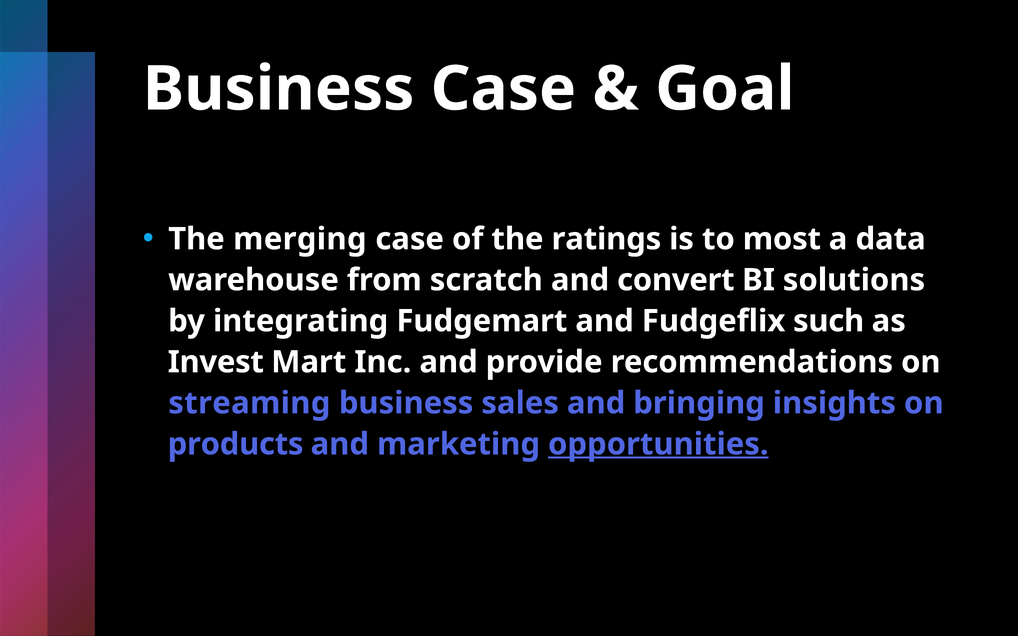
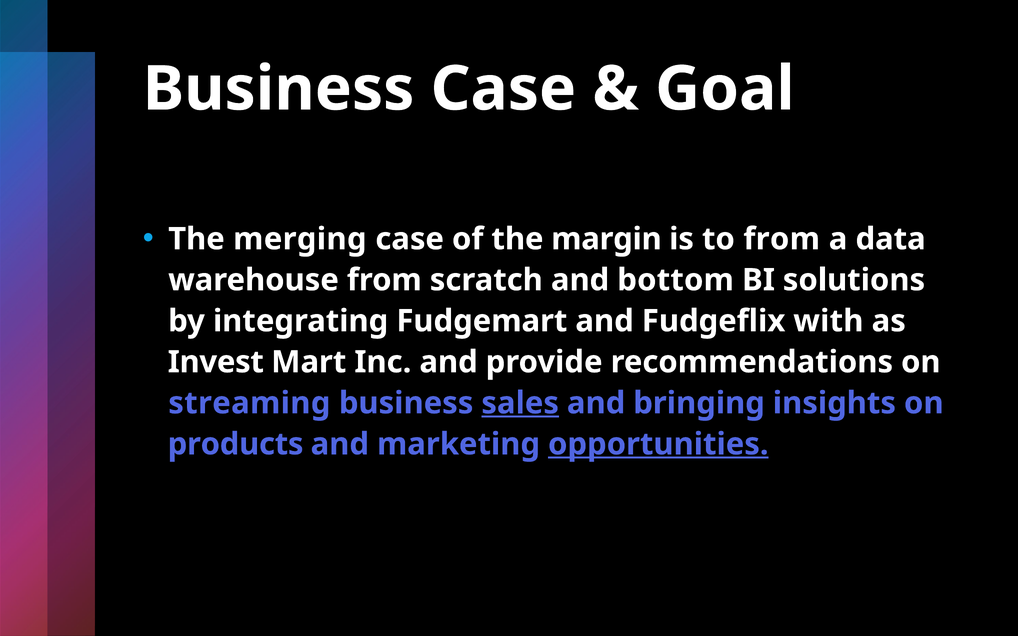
ratings: ratings -> margin (606, 239)
to most: most -> from (782, 239)
convert: convert -> bottom (676, 280)
such: such -> with (828, 321)
sales underline: none -> present (520, 403)
